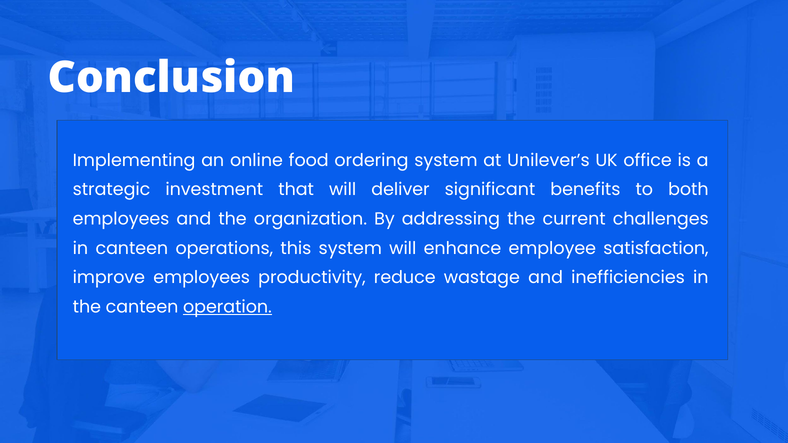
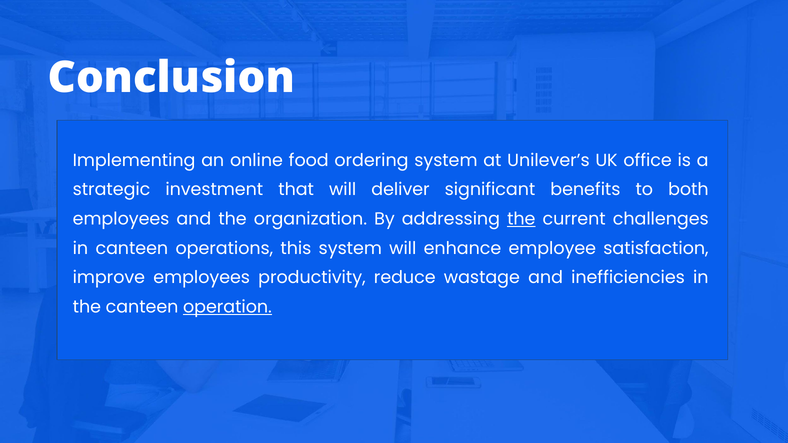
the underline: none -> present (521, 219)
